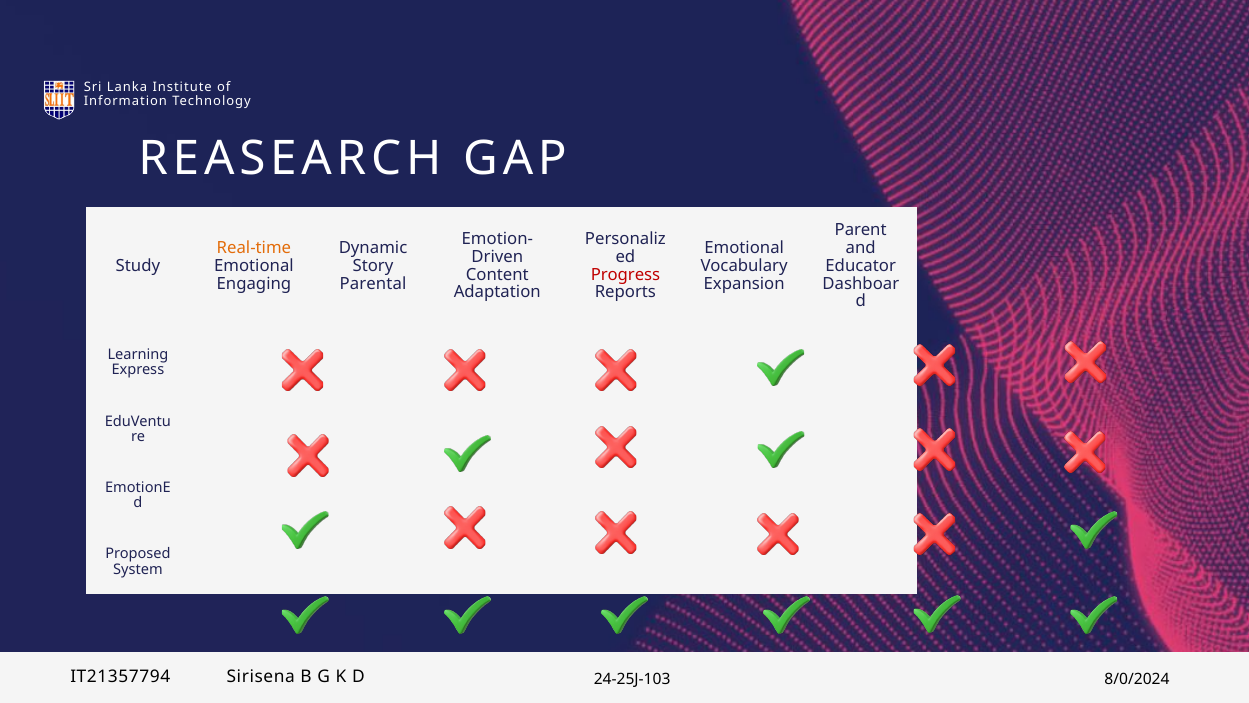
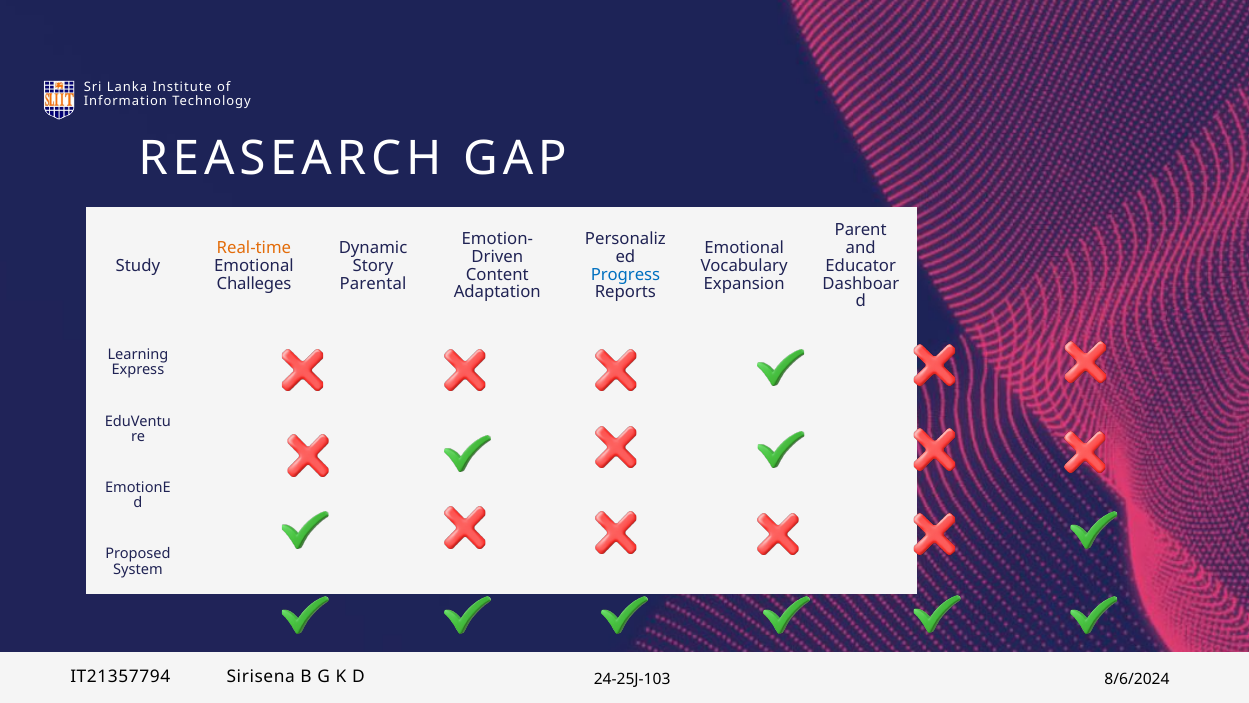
Progress colour: red -> blue (625, 275)
Engaging: Engaging -> Challeges (254, 283)
8/0/2024: 8/0/2024 -> 8/6/2024 (1137, 679)
